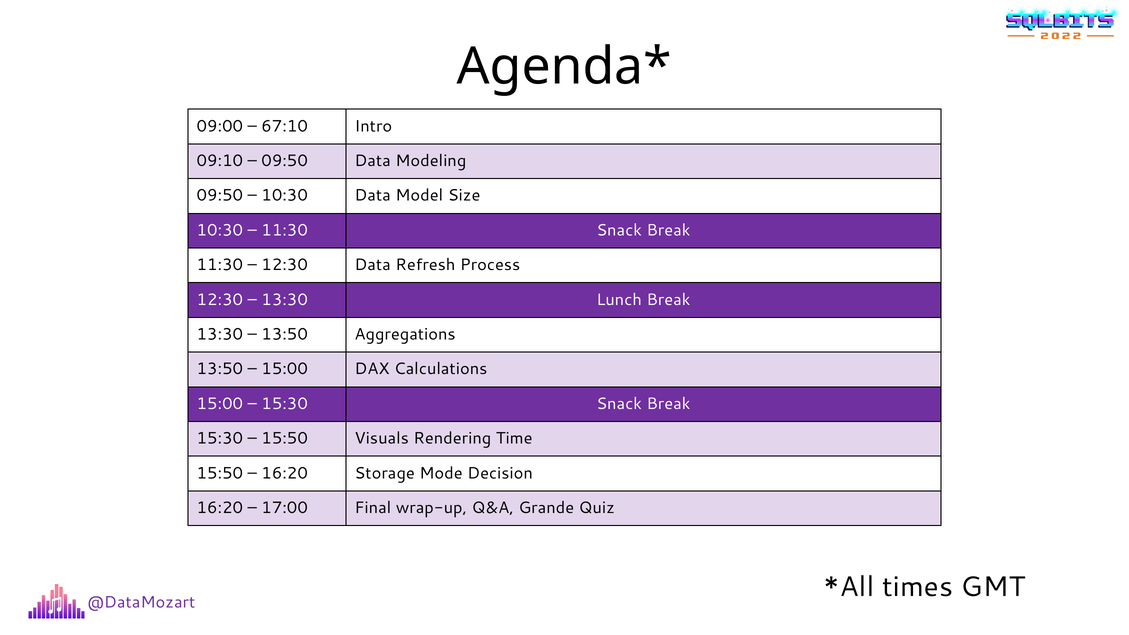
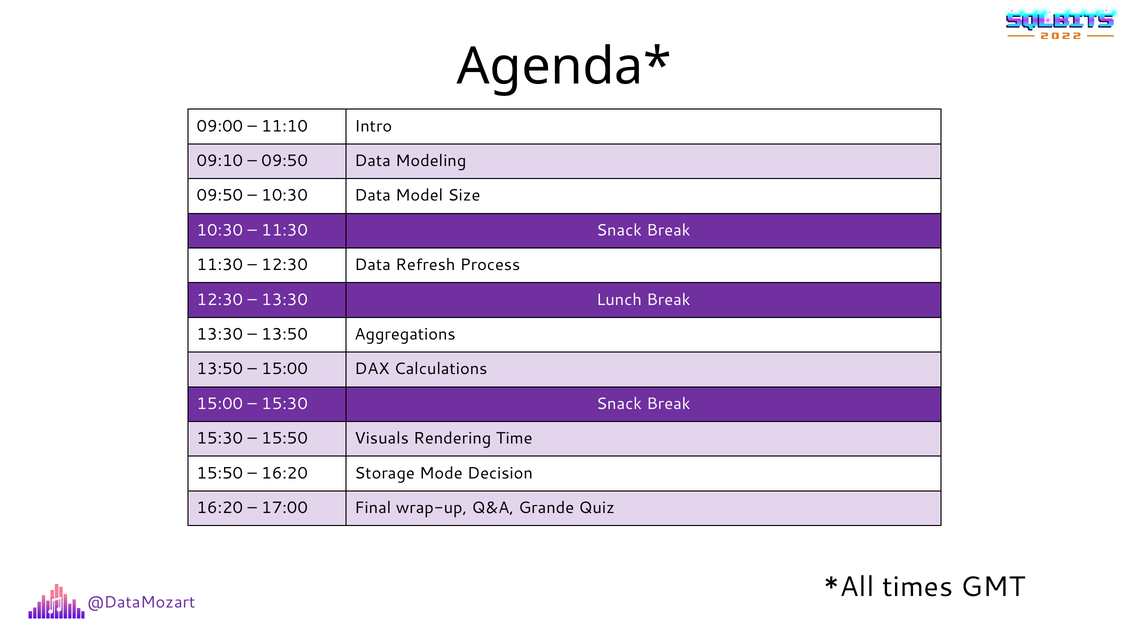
67:10: 67:10 -> 11:10 (285, 126)
